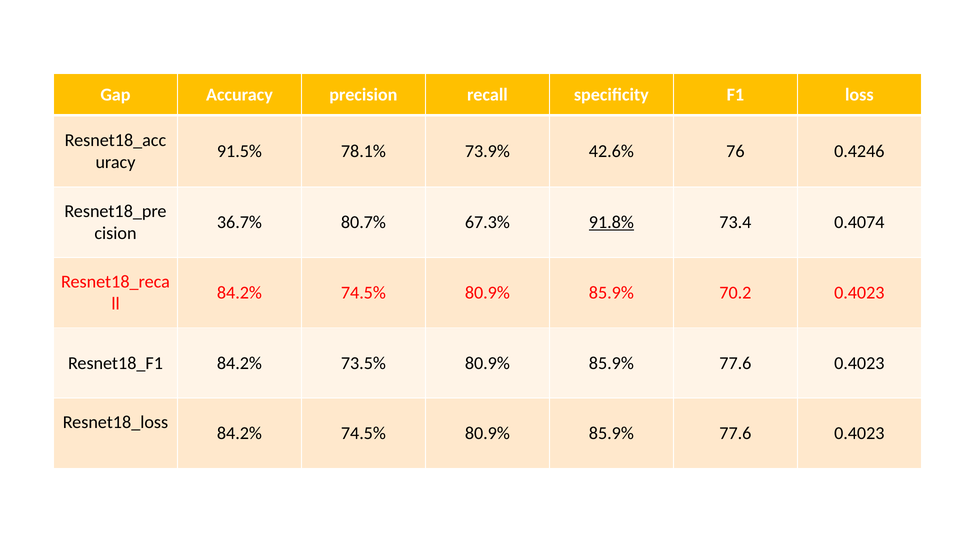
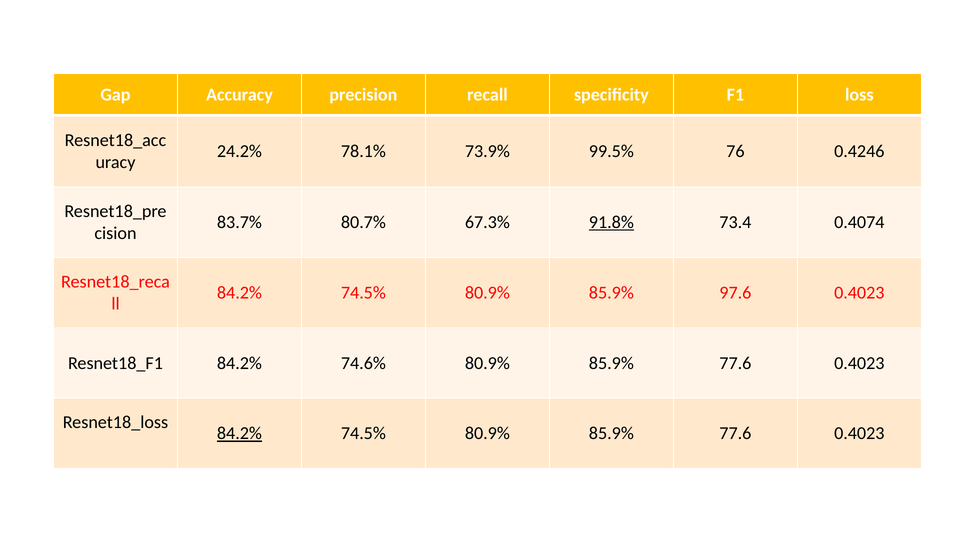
91.5%: 91.5% -> 24.2% (239, 151)
42.6%: 42.6% -> 99.5% (611, 151)
36.7%: 36.7% -> 83.7% (239, 222)
70.2: 70.2 -> 97.6 (735, 293)
73.5%: 73.5% -> 74.6% (363, 363)
84.2% underline: none -> present (239, 433)
